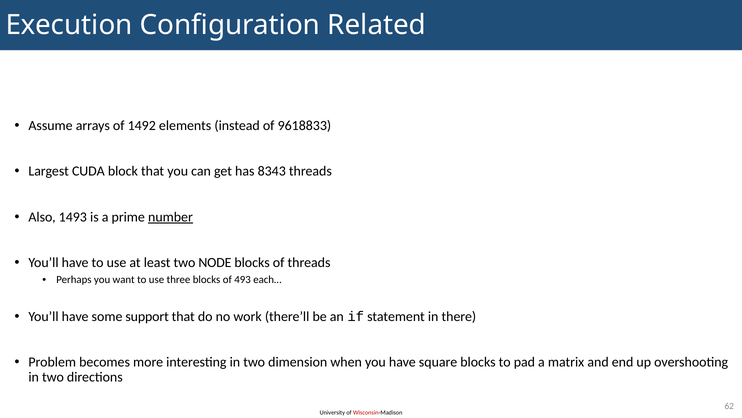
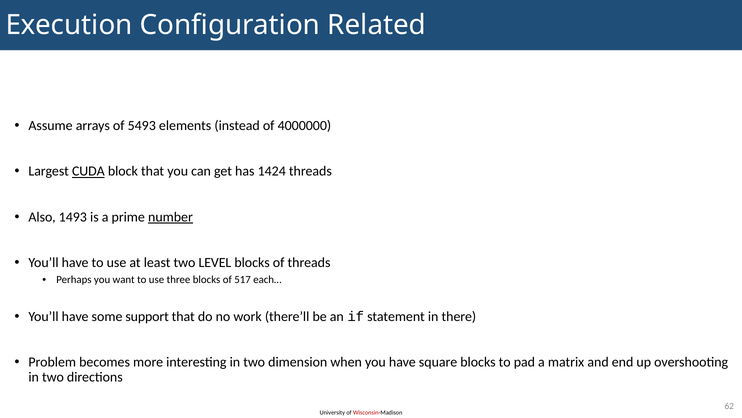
1492: 1492 -> 5493 (142, 126)
9618833: 9618833 -> 4000000 (304, 126)
CUDA underline: none -> present (88, 171)
8343: 8343 -> 1424 (272, 171)
NODE: NODE -> LEVEL (215, 262)
493: 493 -> 517 (242, 279)
